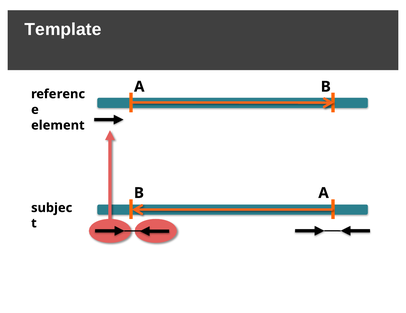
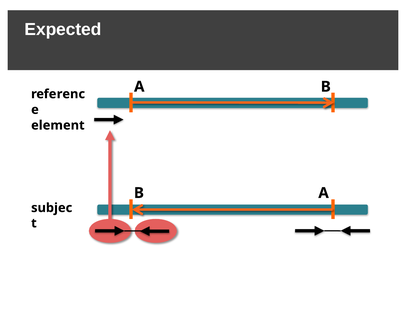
Template: Template -> Expected (63, 30)
